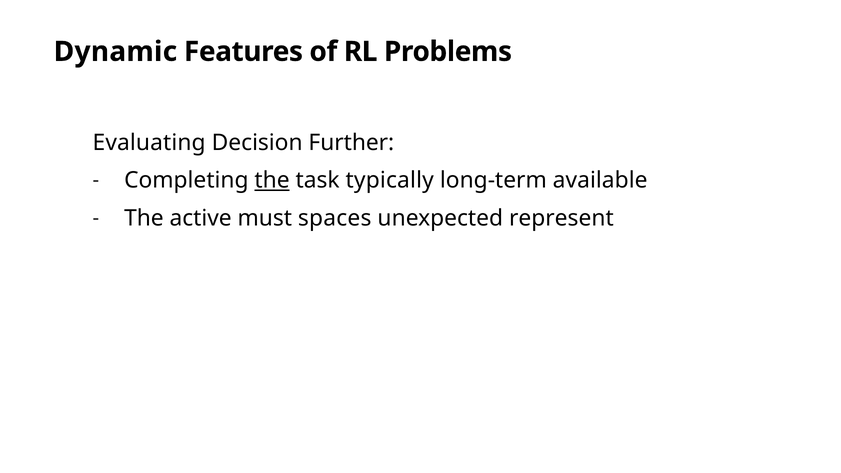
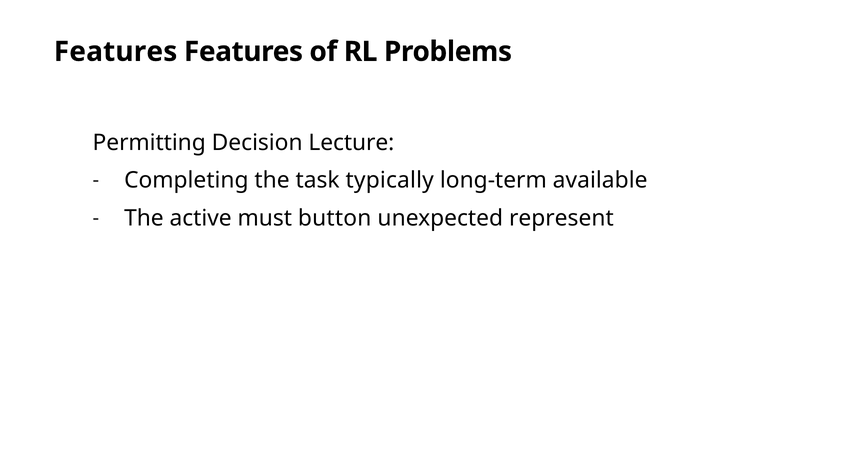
Dynamic: Dynamic -> Features (116, 52)
Evaluating: Evaluating -> Permitting (149, 143)
Further: Further -> Lecture (351, 143)
the underline: present -> none (272, 180)
spaces: spaces -> button (335, 218)
